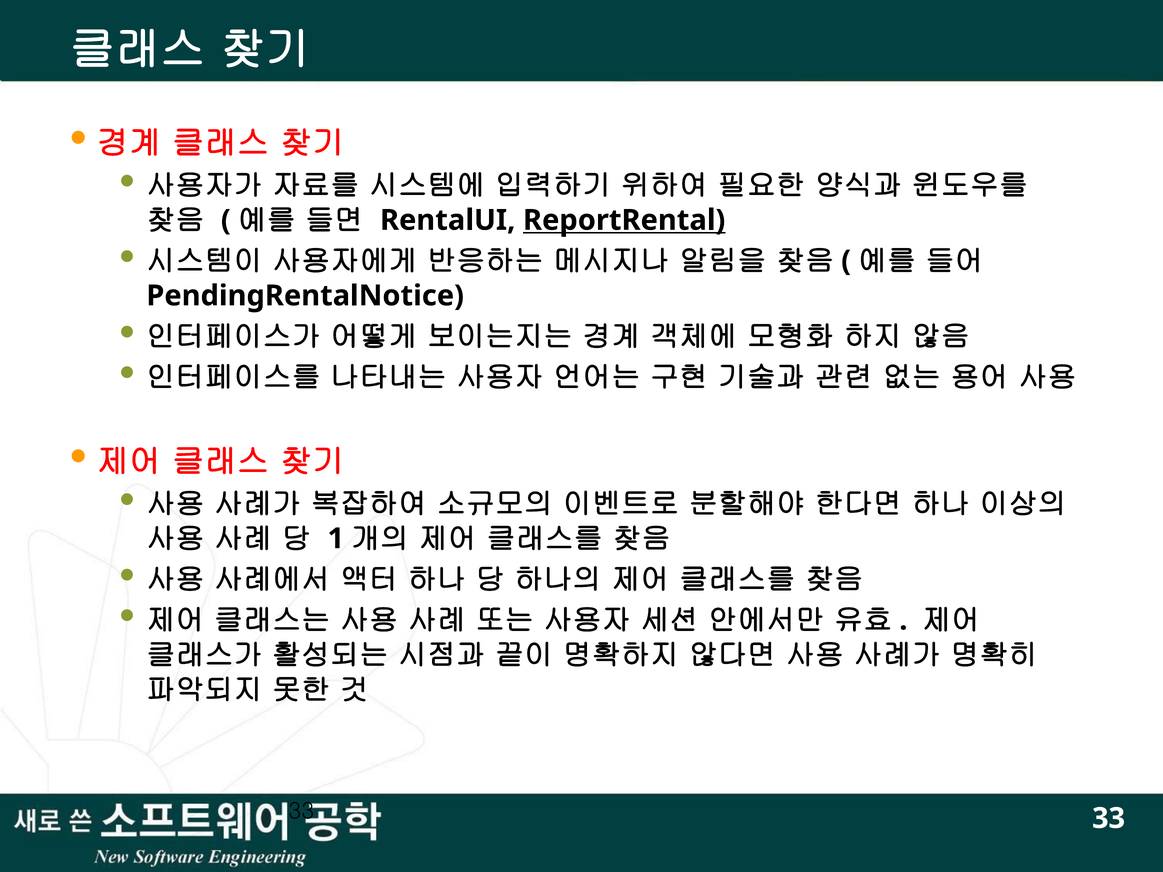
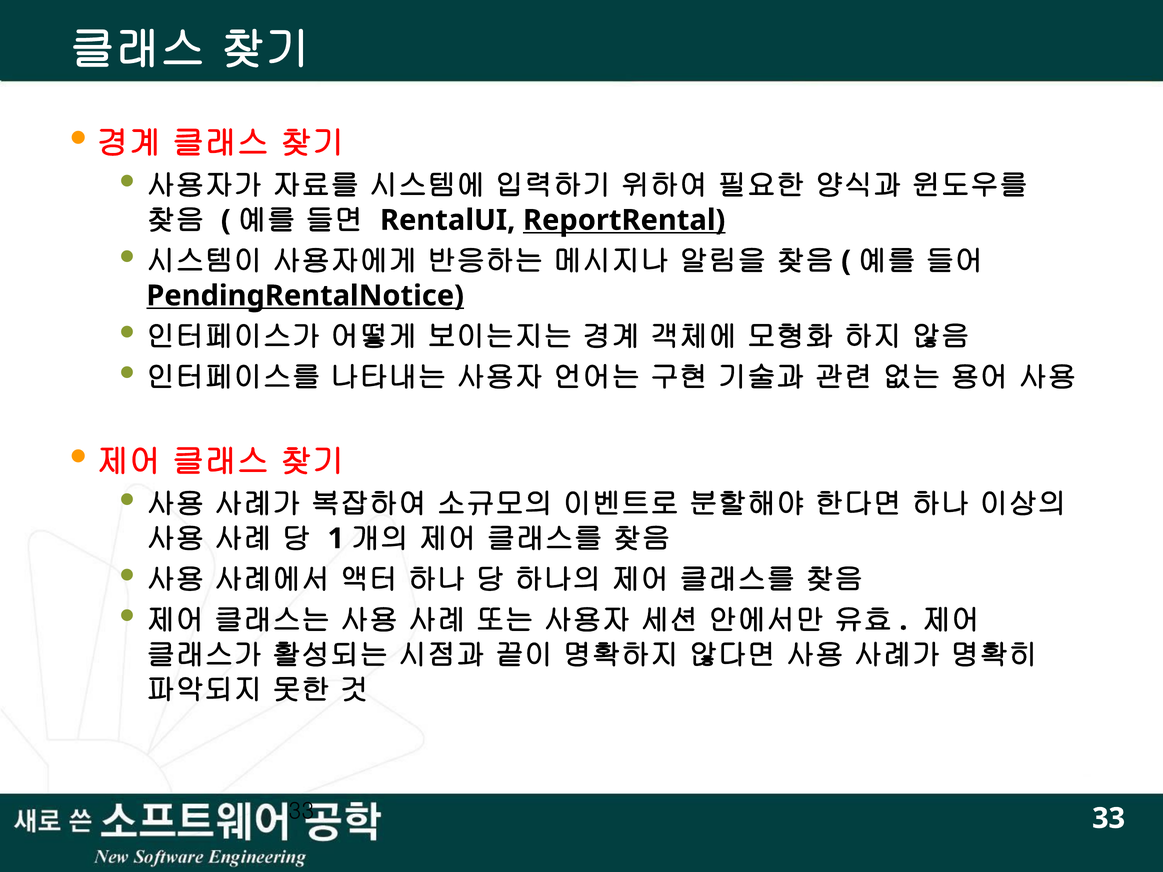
PendingRentalNotice underline: none -> present (305, 296)
